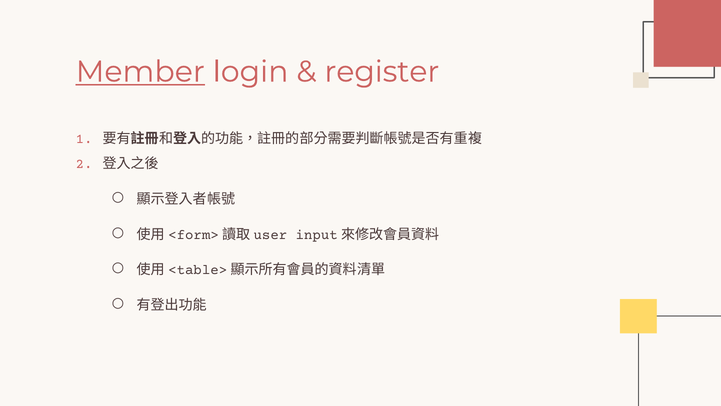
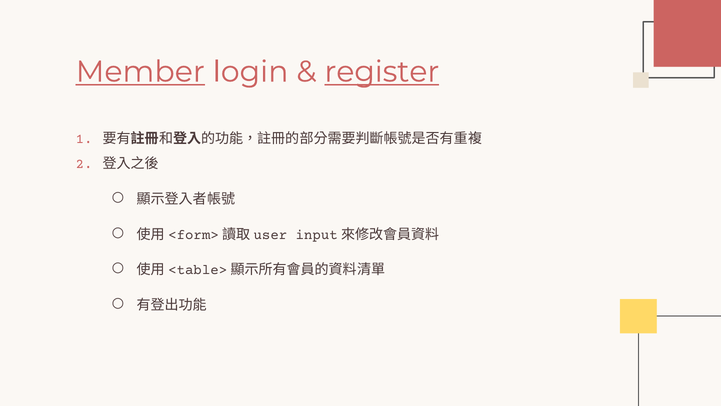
register underline: none -> present (382, 72)
